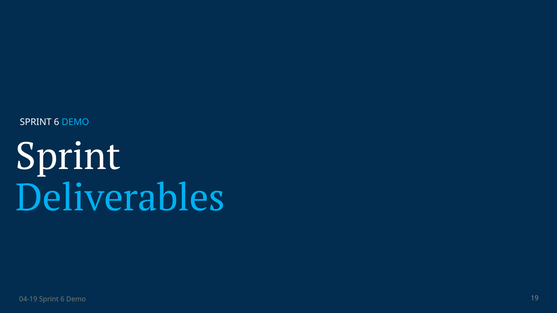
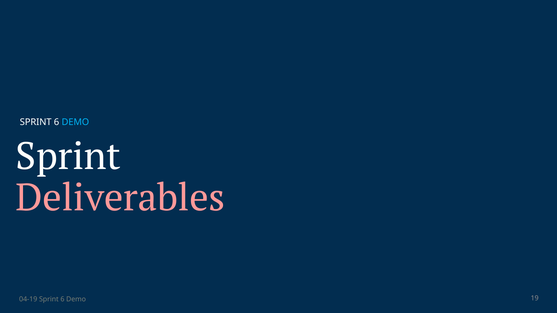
Deliverables colour: light blue -> pink (120, 198)
